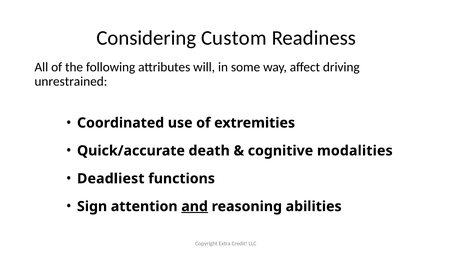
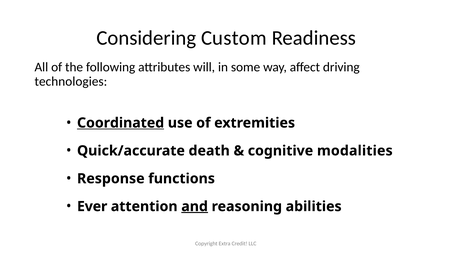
unrestrained: unrestrained -> technologies (71, 81)
Coordinated underline: none -> present (121, 123)
Deadliest: Deadliest -> Response (111, 178)
Sign: Sign -> Ever (92, 206)
